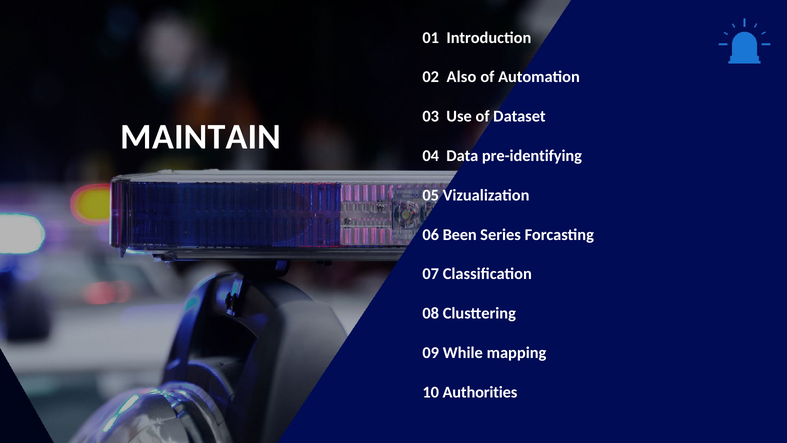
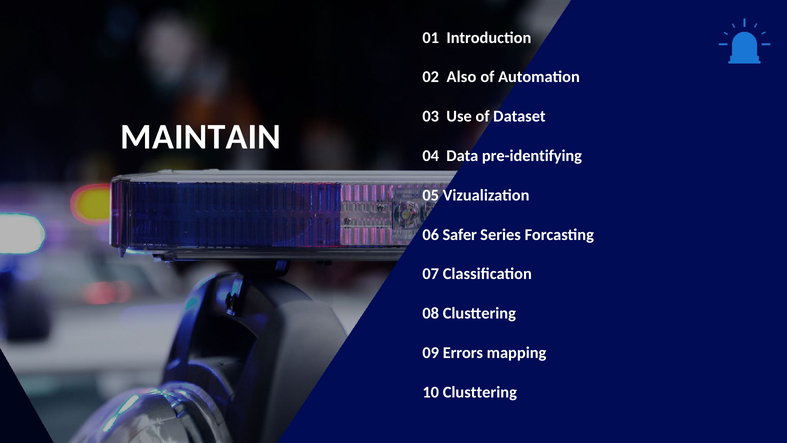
Been: Been -> Safer (460, 235)
While: While -> Errors (463, 353)
10 Authorities: Authorities -> Clusttering (480, 392)
